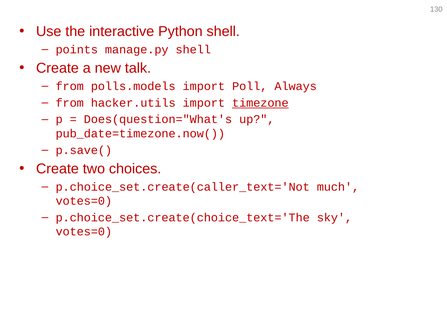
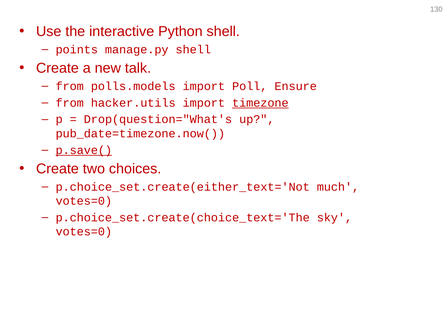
Always: Always -> Ensure (296, 86)
Does(question="What's: Does(question="What's -> Drop(question="What's (158, 120)
p.save( underline: none -> present (84, 150)
p.choice_set.create(caller_text='Not: p.choice_set.create(caller_text='Not -> p.choice_set.create(either_text='Not (183, 187)
